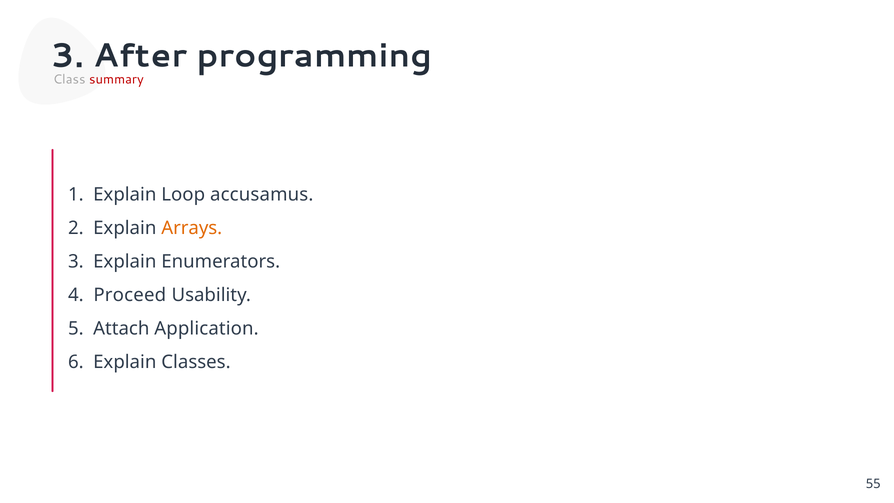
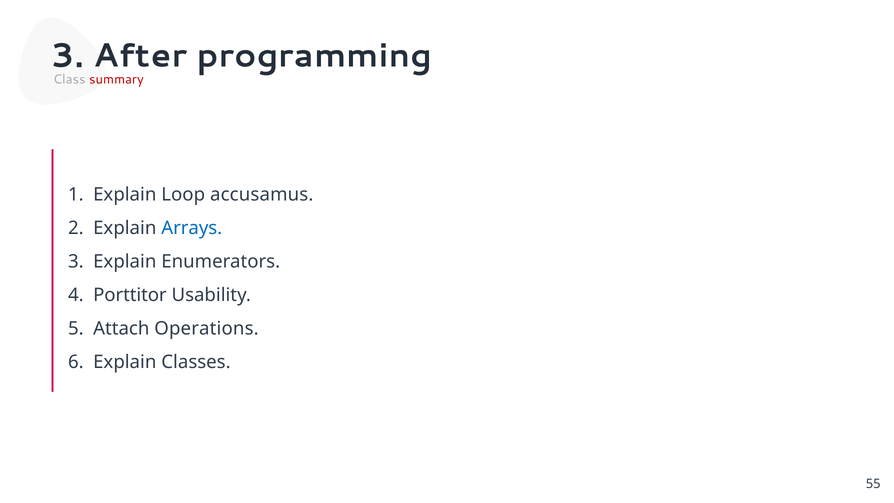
Arrays colour: orange -> blue (192, 228)
Proceed: Proceed -> Porttitor (130, 295)
Application: Application -> Operations (207, 329)
